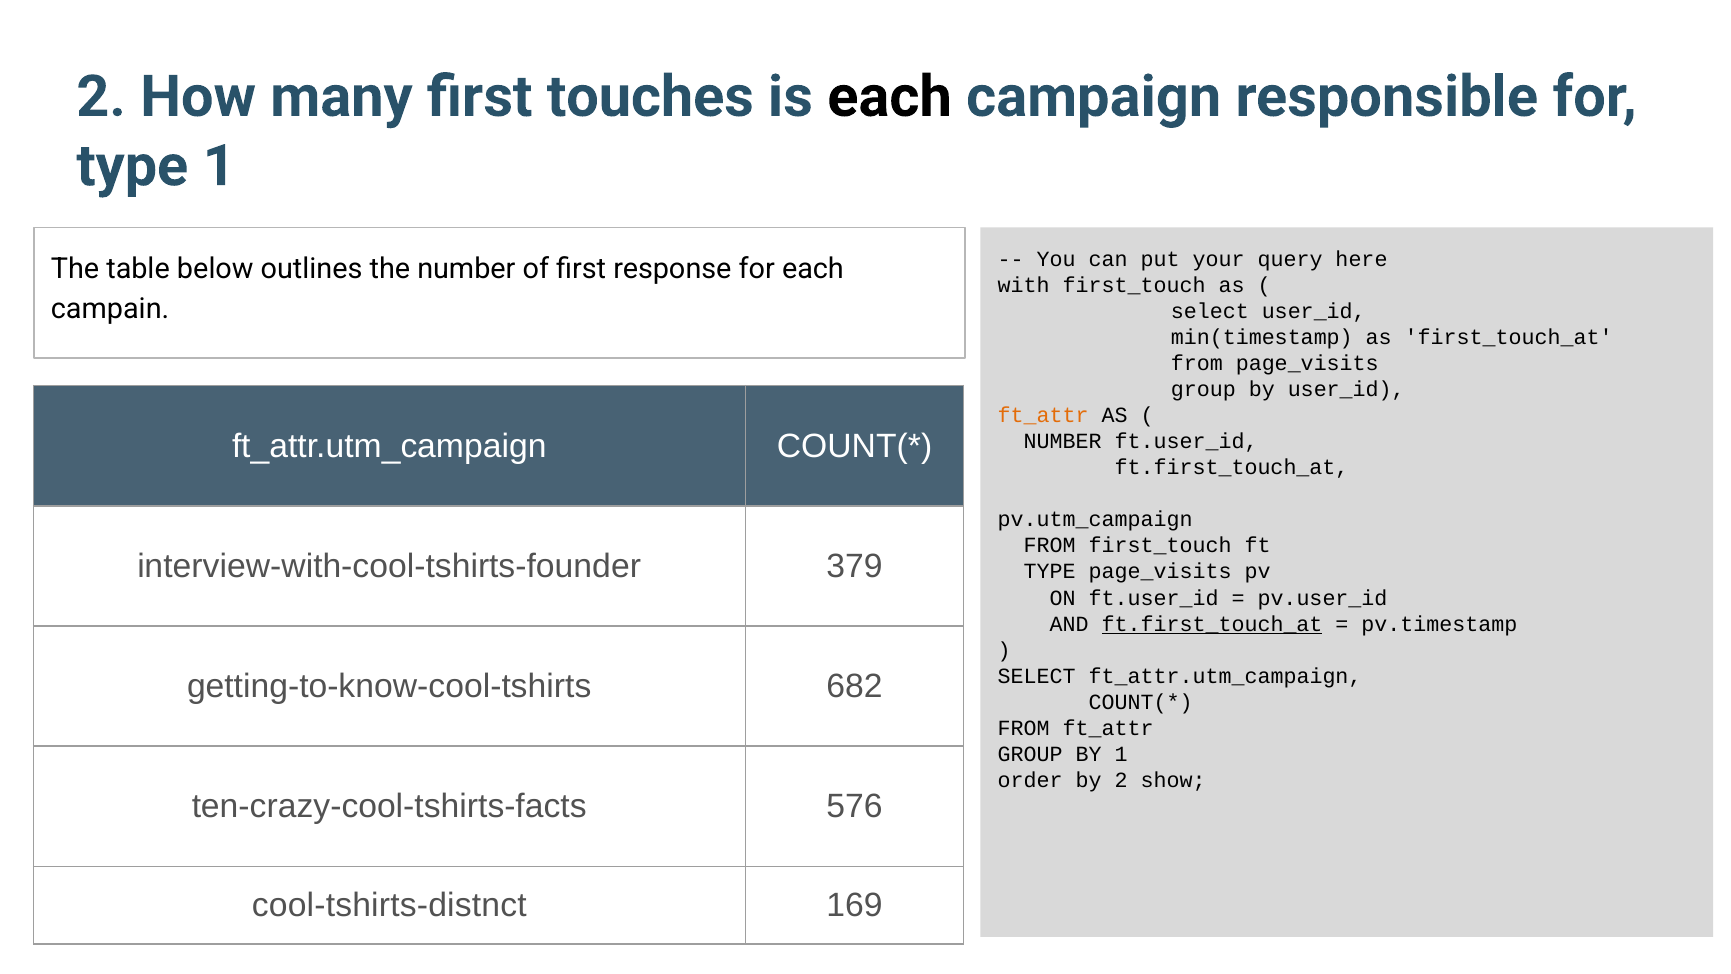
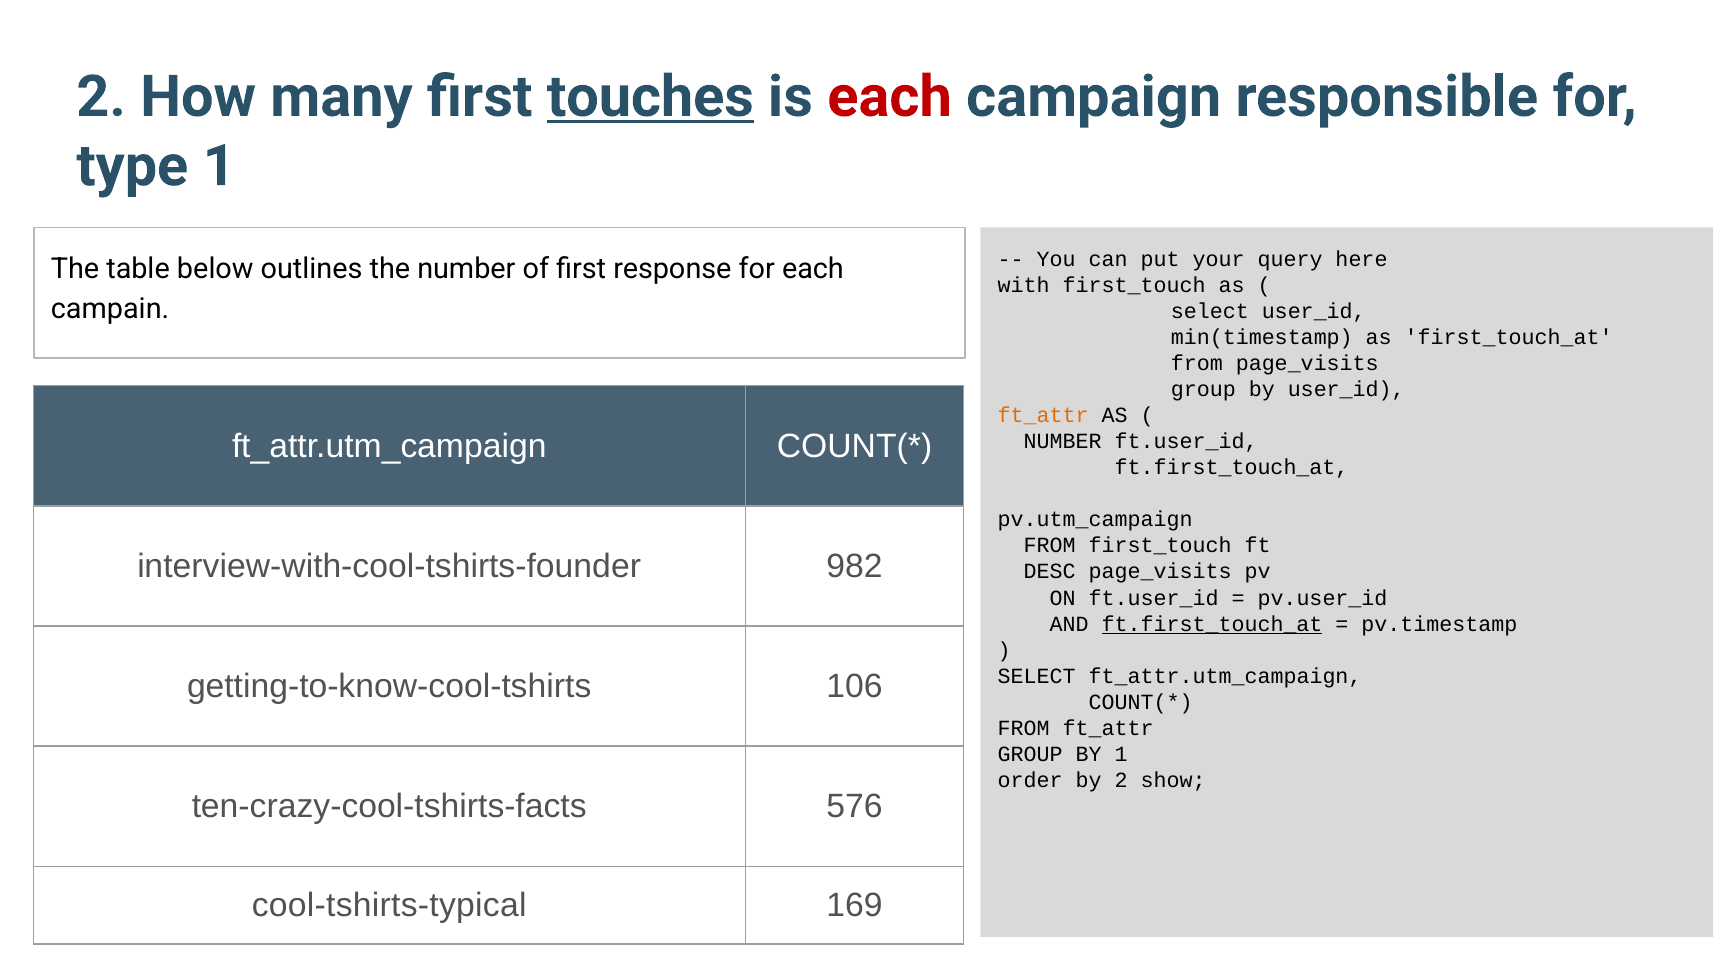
touches underline: none -> present (650, 97)
each colour: black -> red (890, 97)
379: 379 -> 982 (855, 566)
TYPE: TYPE -> DESC (1050, 572)
682: 682 -> 106 (855, 686)
cool-tshirts-distnct: cool-tshirts-distnct -> cool-tshirts-typical (389, 906)
